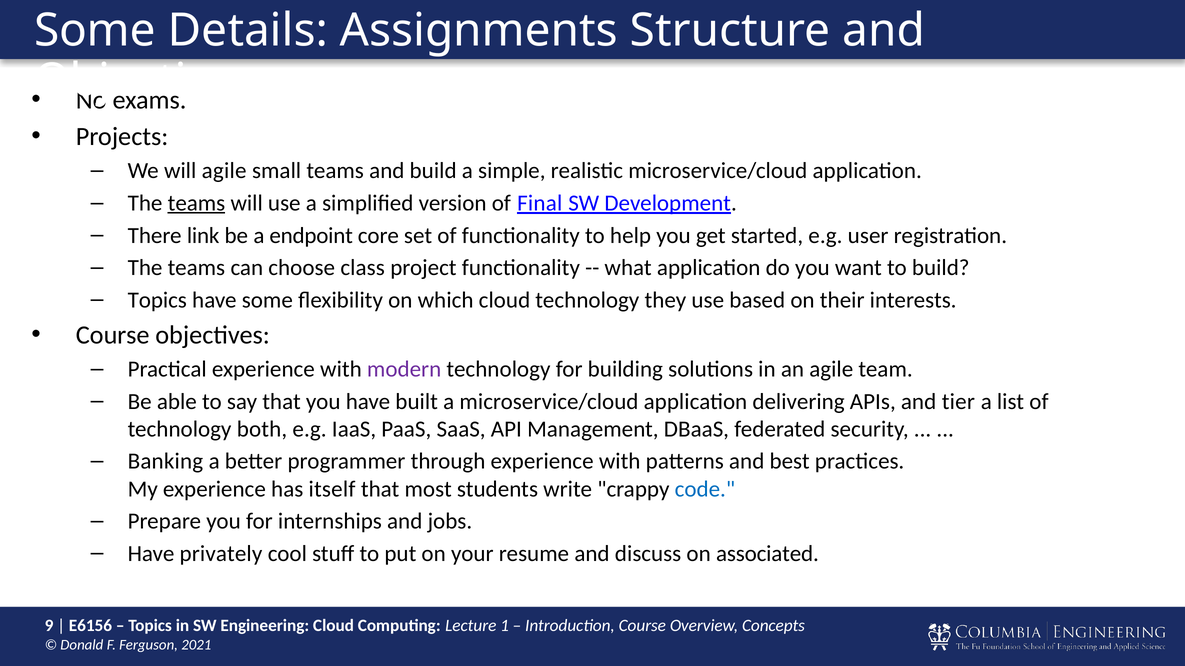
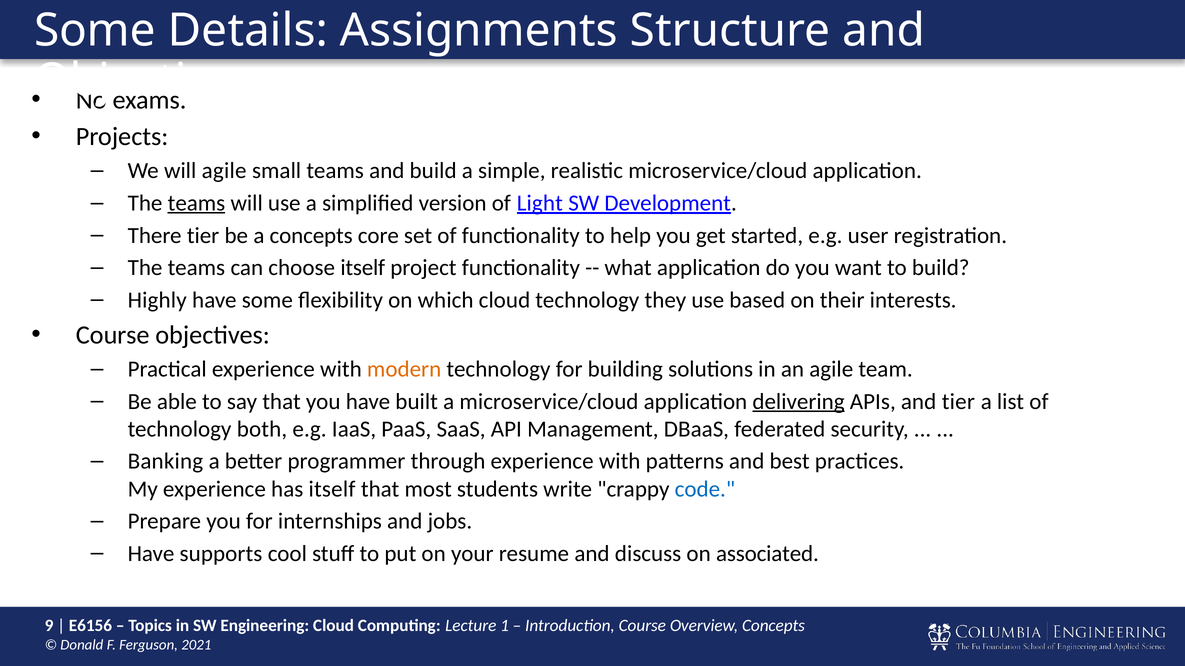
Final: Final -> Light (540, 203)
There link: link -> tier (203, 236)
a endpoint: endpoint -> concepts (311, 236)
choose class: class -> itself (363, 268)
Topics: Topics -> Highly (157, 300)
modern colour: purple -> orange (404, 369)
delivering underline: none -> present (799, 402)
privately: privately -> supports (221, 554)
